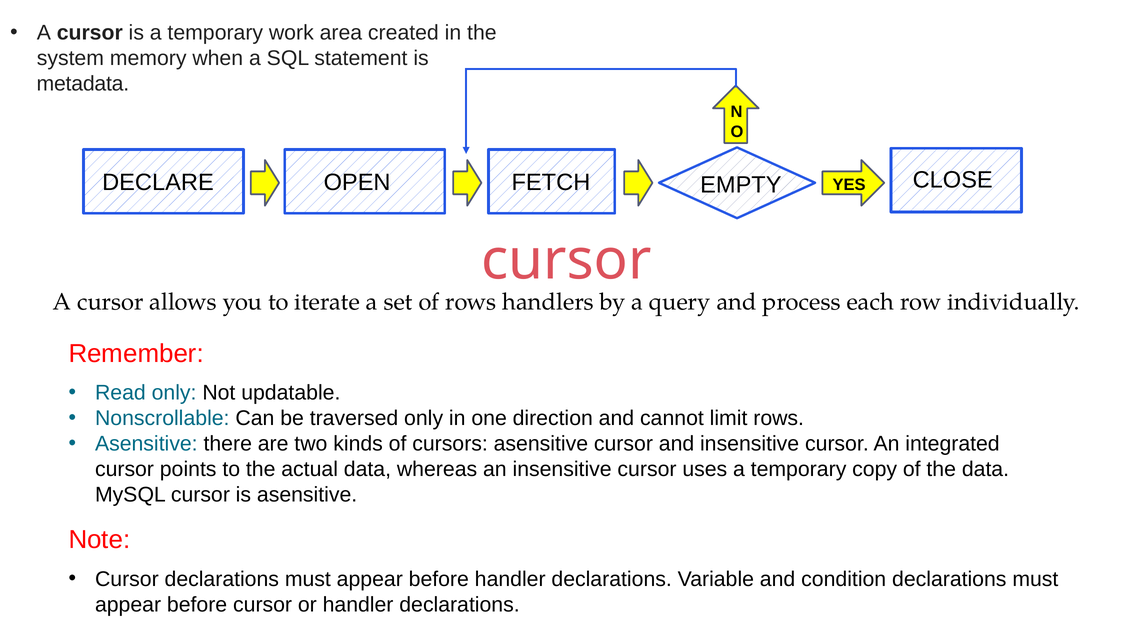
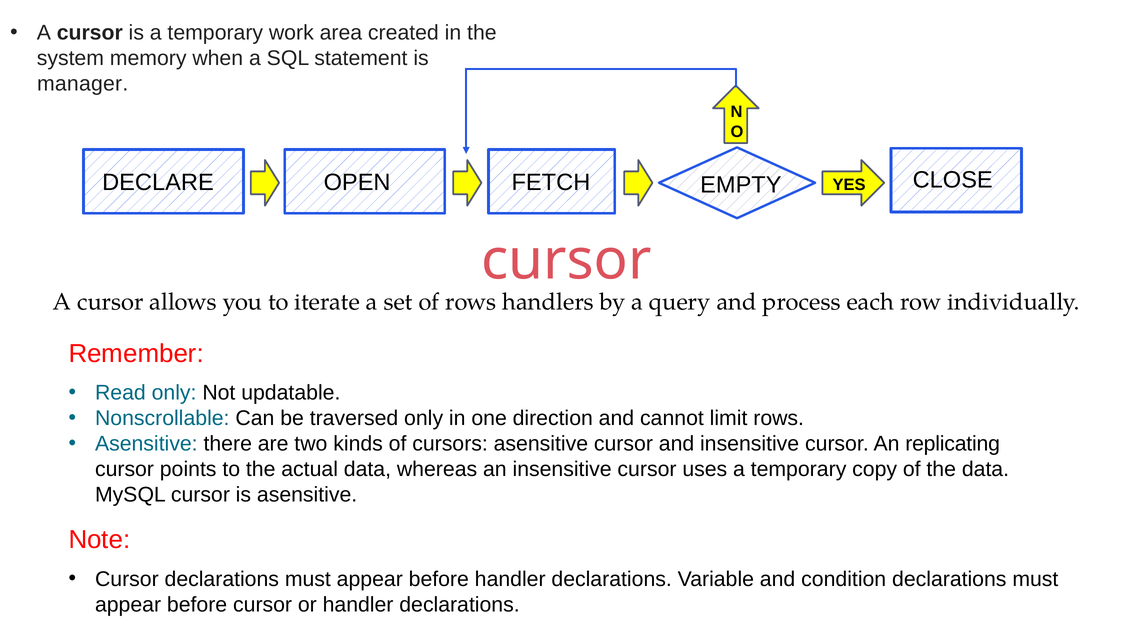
metadata: metadata -> manager (83, 84)
integrated: integrated -> replicating (953, 444)
